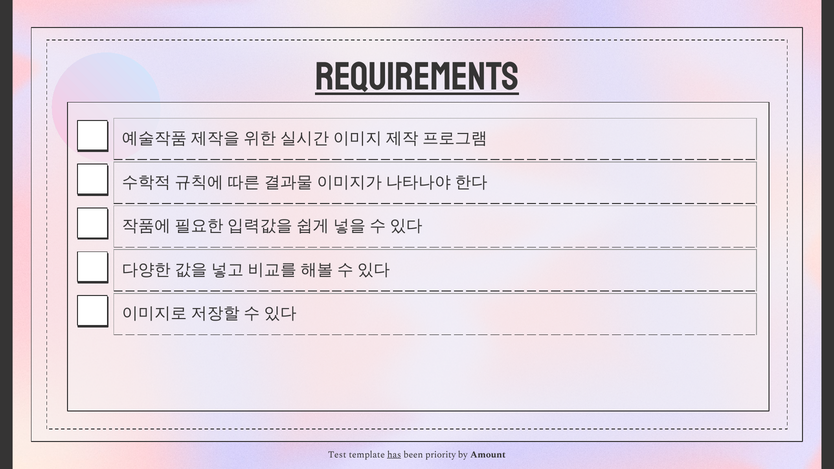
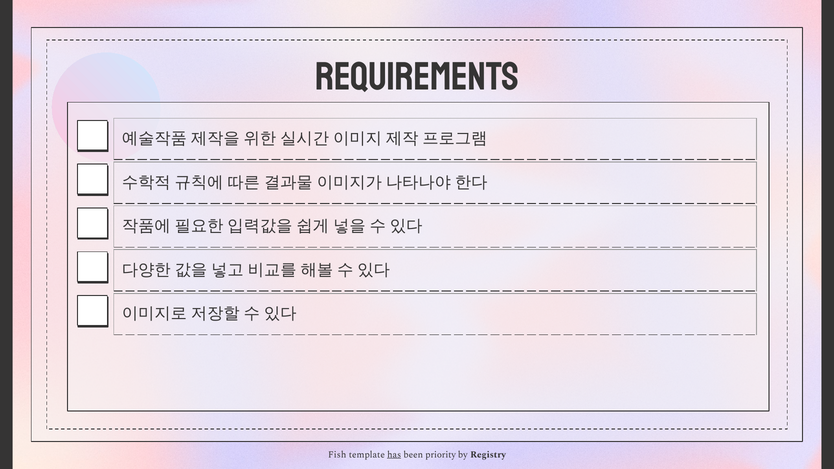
REquireMents underline: present -> none (417, 77)
Test: Test -> Fish (337, 455)
Amount: Amount -> Registry (488, 455)
